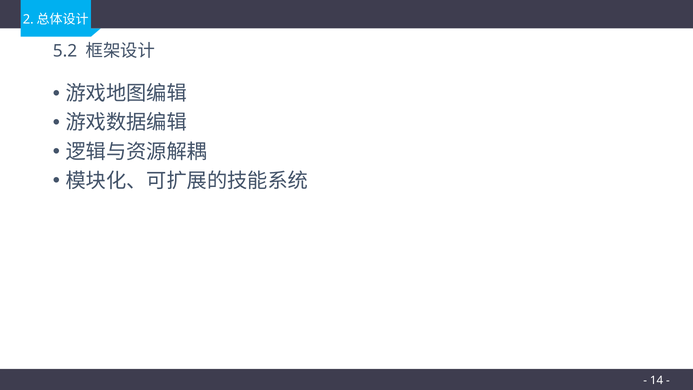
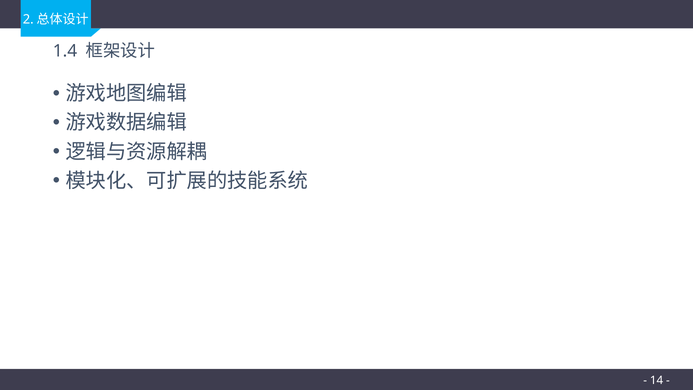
5.2: 5.2 -> 1.4 (65, 51)
